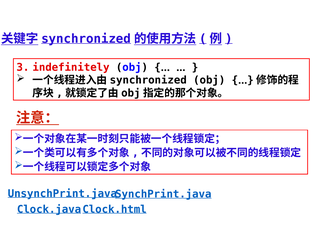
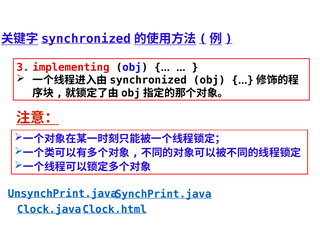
indefinitely: indefinitely -> implementing (71, 67)
